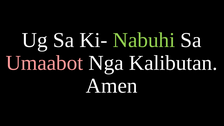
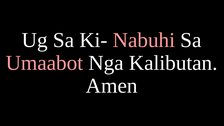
Nabuhi colour: light green -> pink (144, 40)
